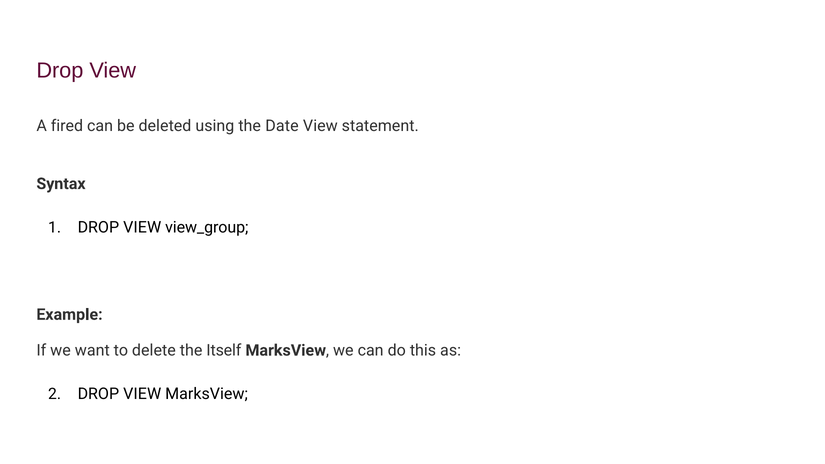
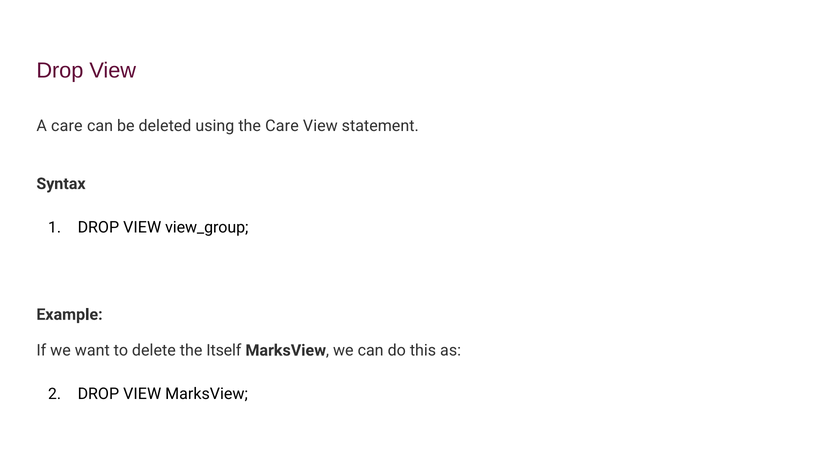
A fired: fired -> care (67, 126)
the Date: Date -> Care (282, 126)
